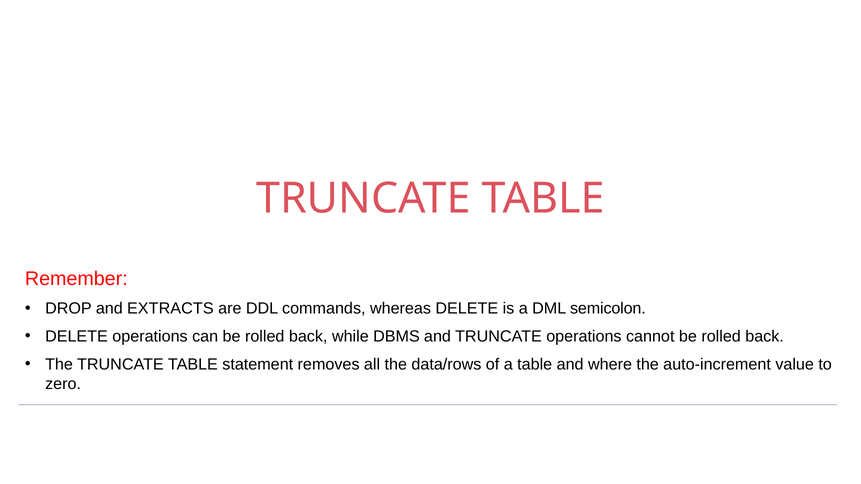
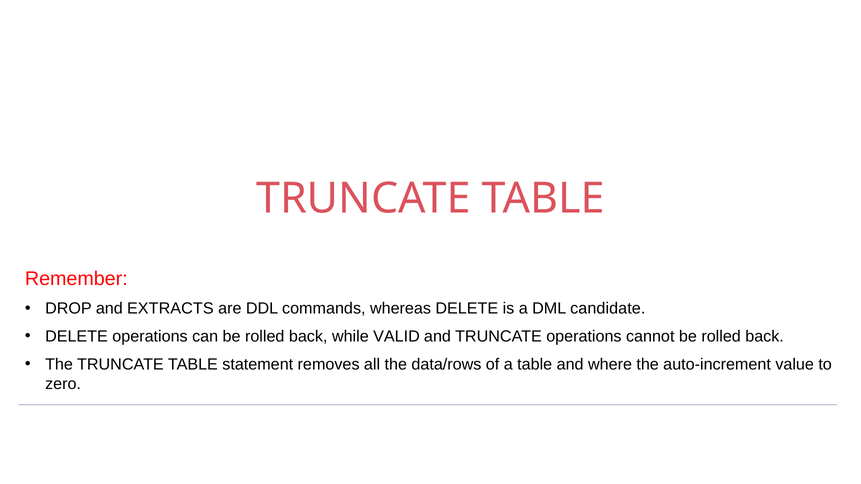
semicolon: semicolon -> candidate (608, 309)
DBMS: DBMS -> VALID (396, 337)
